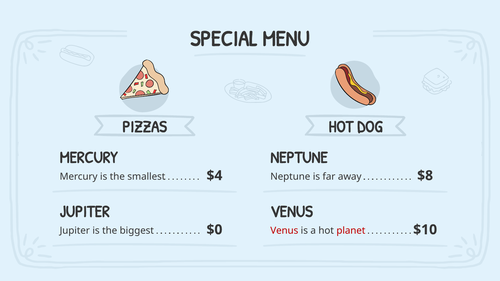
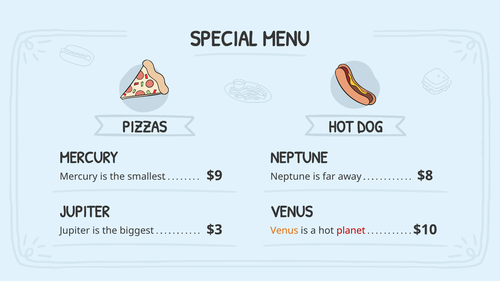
$4: $4 -> $9 (214, 176)
$0: $0 -> $3 (214, 230)
Venus colour: red -> orange (284, 231)
